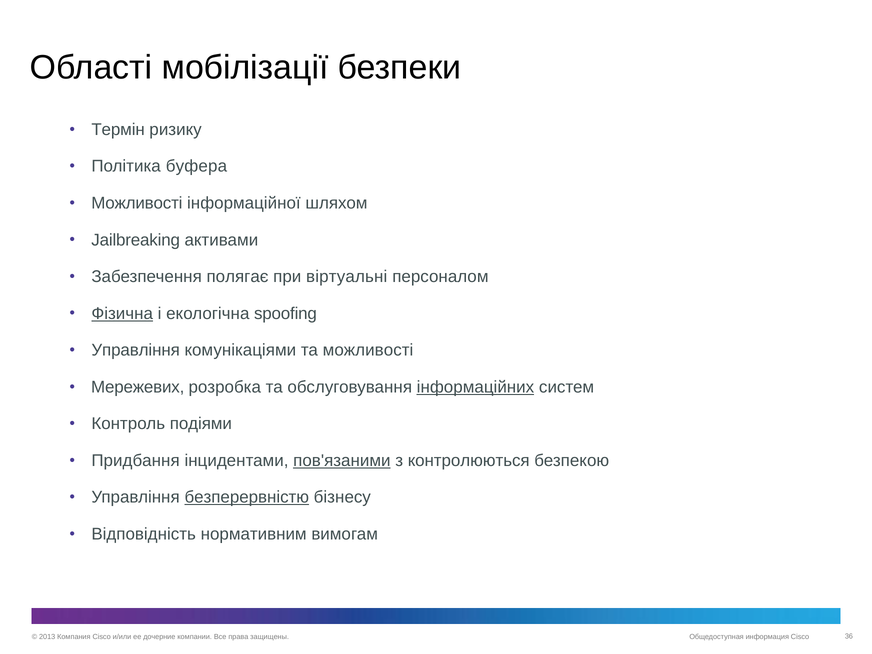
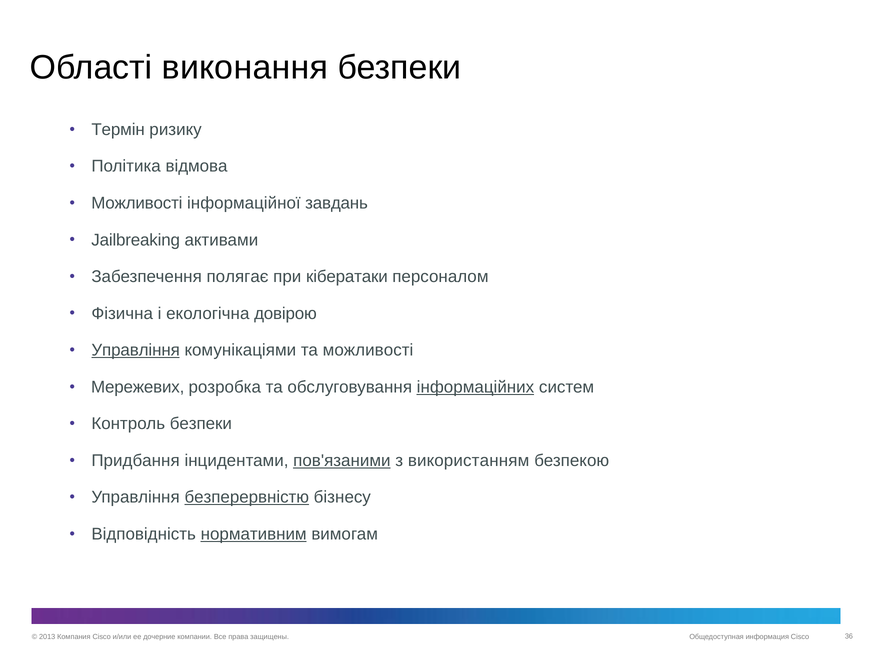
мобілізації: мобілізації -> виконання (245, 67)
буфера: буфера -> відмова (197, 166)
шляхом: шляхом -> завдань (337, 203)
віртуальні: віртуальні -> кібератаки (347, 277)
Фізична underline: present -> none (122, 313)
spoofing: spoofing -> довірою (285, 313)
Управління underline: none -> present (136, 350)
Контроль подіями: подіями -> безпеки (201, 424)
контролюються: контролюються -> використанням (469, 461)
нормативним underline: none -> present (254, 534)
